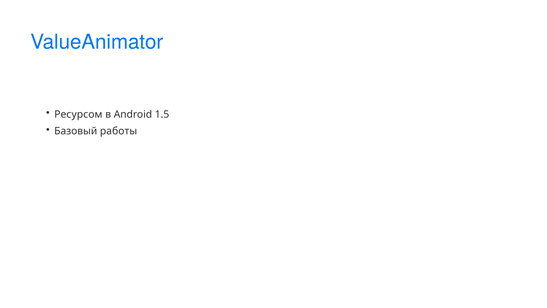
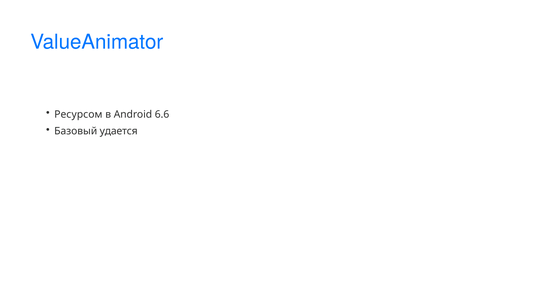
1.5: 1.5 -> 6.6 (162, 114)
работы: работы -> удается (119, 131)
